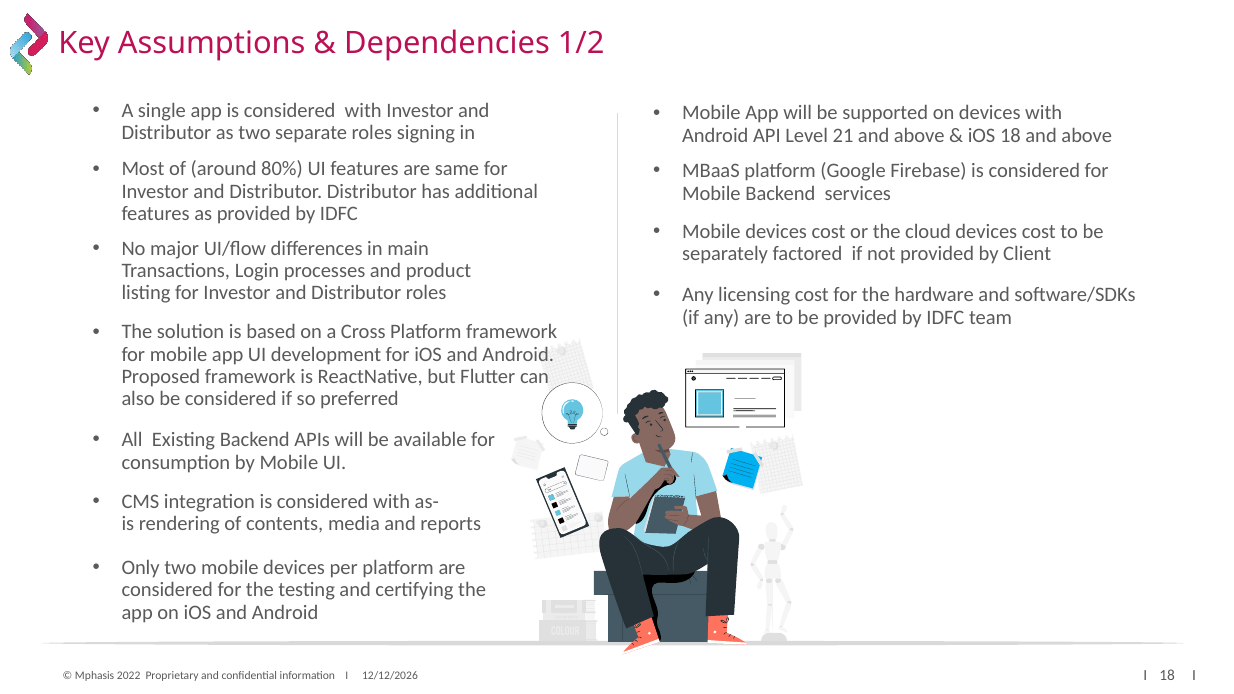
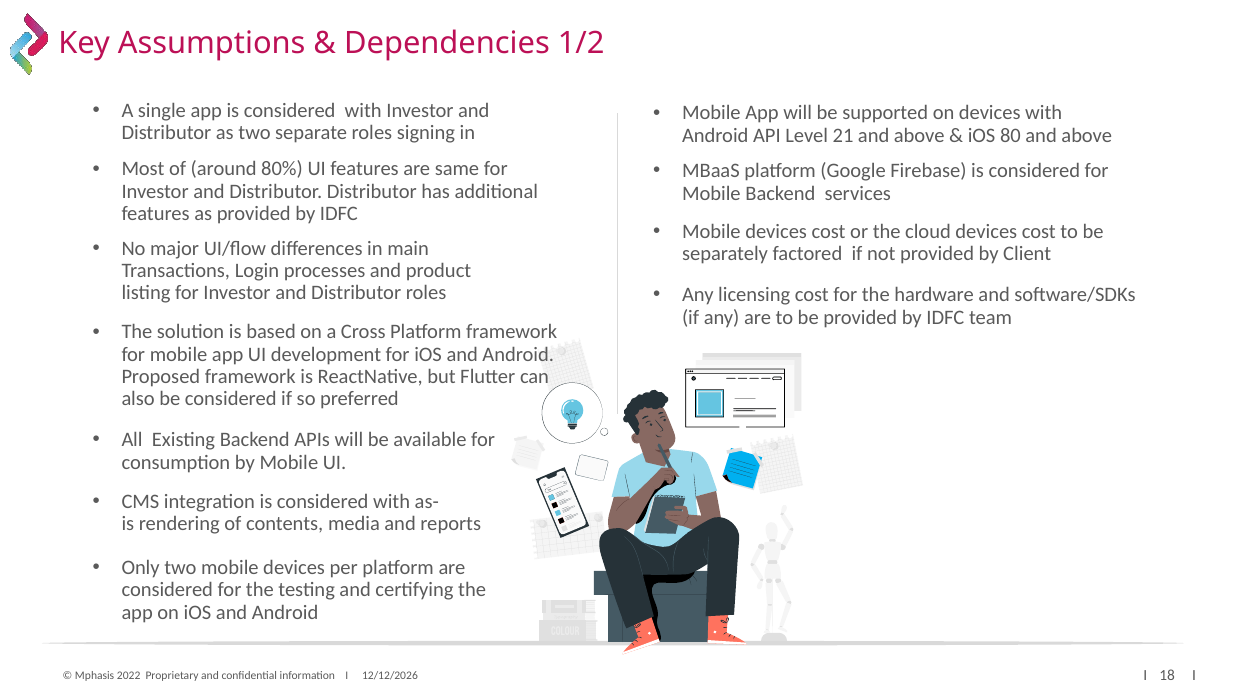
iOS 18: 18 -> 80 (1010, 135)
